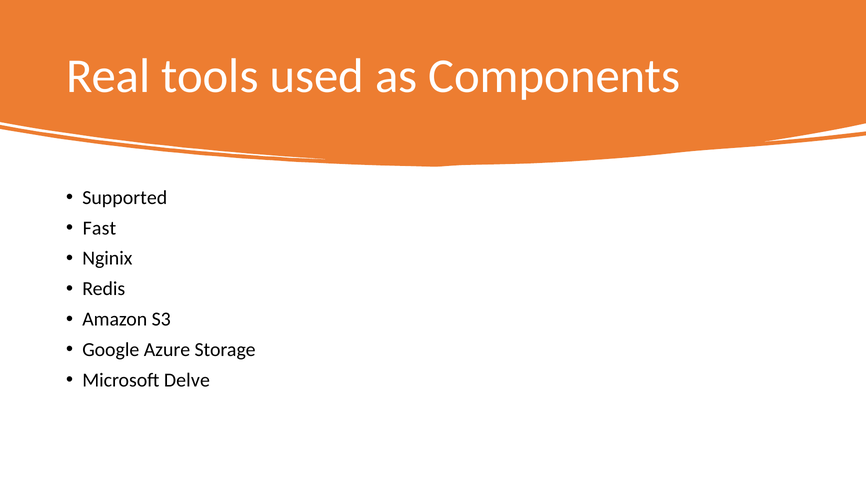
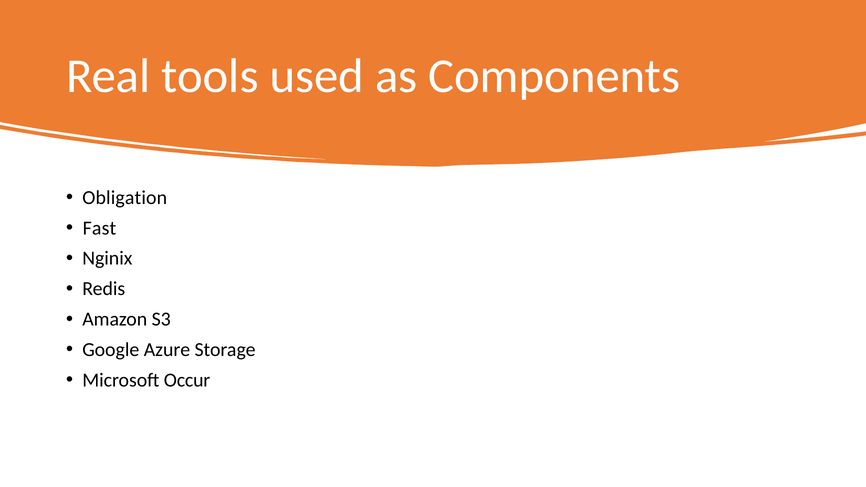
Supported: Supported -> Obligation (125, 198)
Delve: Delve -> Occur (187, 380)
